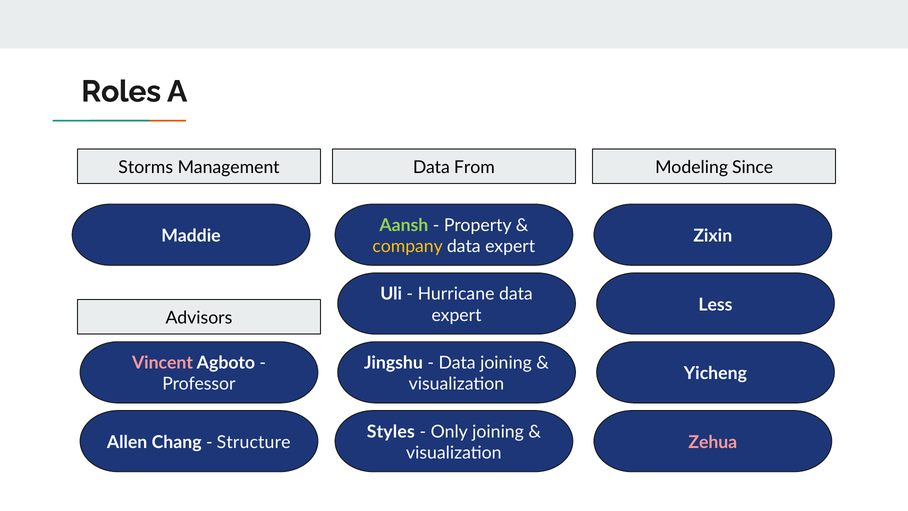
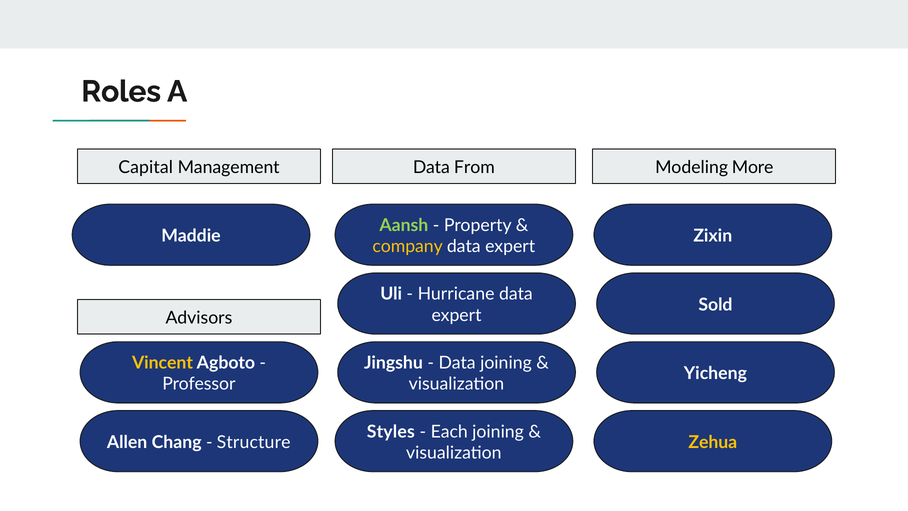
Storms: Storms -> Capital (146, 167)
Since: Since -> More (753, 167)
Less: Less -> Sold (715, 305)
Vincent colour: pink -> yellow (162, 363)
Only: Only -> Each (449, 432)
Zehua colour: pink -> yellow (713, 442)
